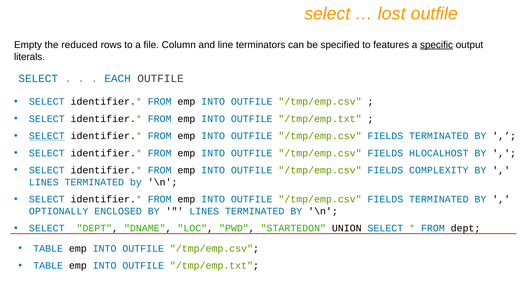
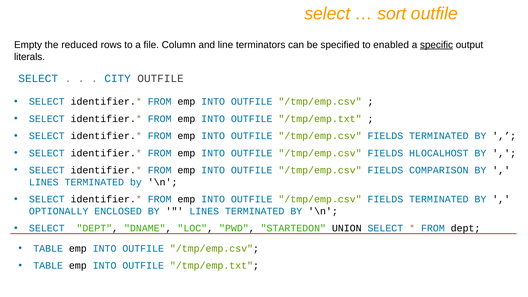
lost: lost -> sort (392, 14)
features: features -> enabled (391, 45)
EACH: EACH -> CITY (118, 79)
SELECT underline: present -> none (47, 136)
COMPLEXITY: COMPLEXITY -> COMPARISON (439, 170)
